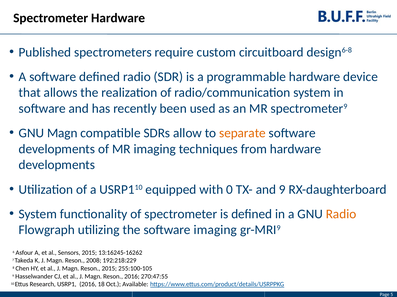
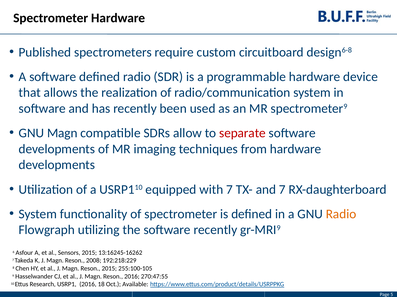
separate colour: orange -> red (242, 133)
with 0: 0 -> 7 (230, 190)
and 9: 9 -> 7 (282, 190)
software imaging: imaging -> recently (215, 230)
